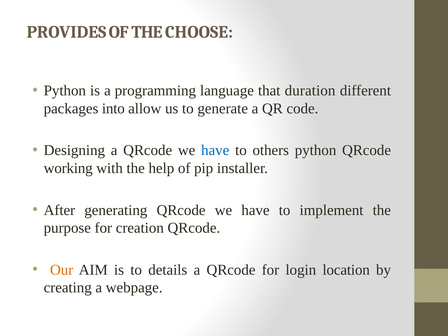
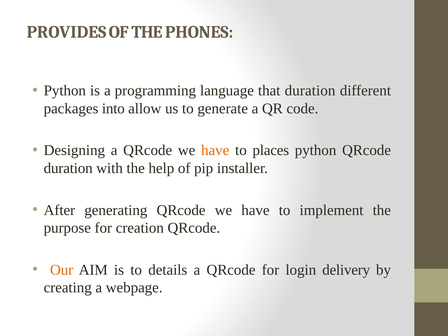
CHOOSE: CHOOSE -> PHONES (199, 32)
have colour: blue -> orange (215, 150)
others: others -> places (271, 150)
working: working -> duration (68, 168)
location: location -> delivery (346, 270)
